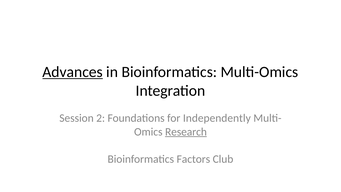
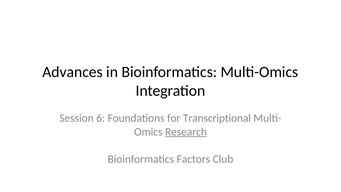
Advances underline: present -> none (73, 72)
2: 2 -> 6 (101, 118)
Independently: Independently -> Transcriptional (217, 118)
